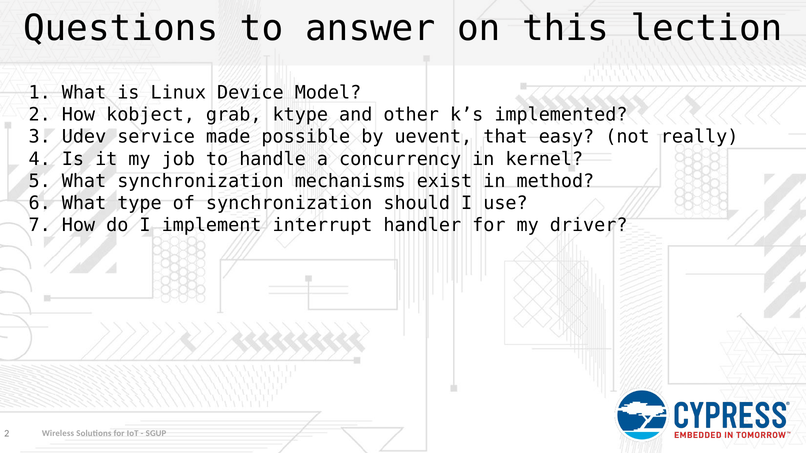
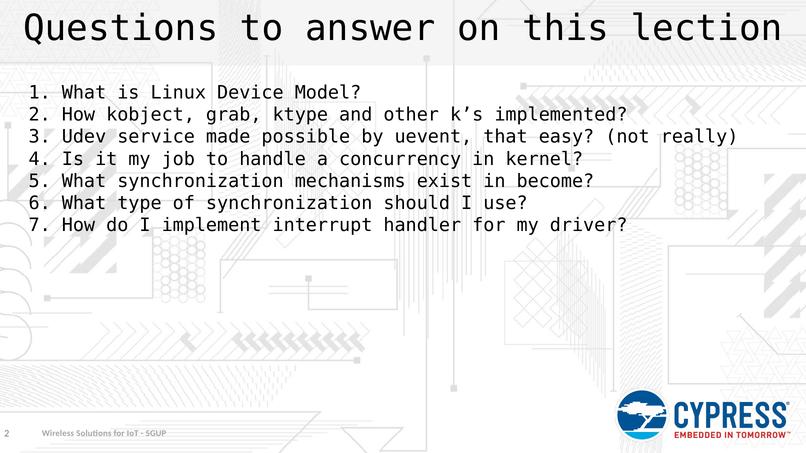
method: method -> become (555, 181)
